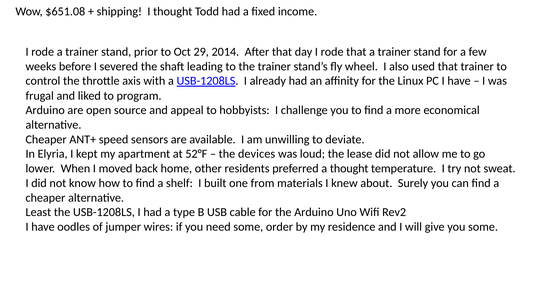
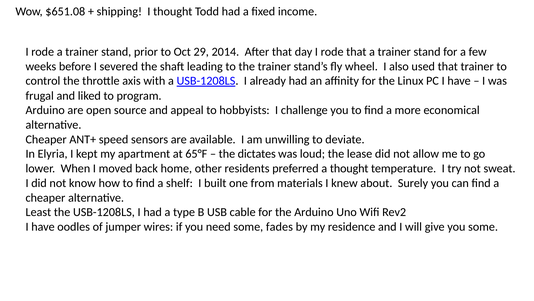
52°F: 52°F -> 65°F (196, 154)
devices: devices -> dictates (257, 154)
order: order -> fades (279, 226)
